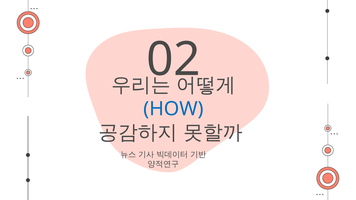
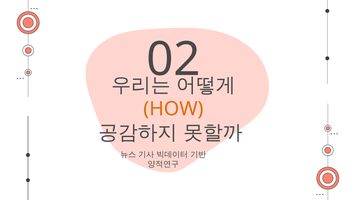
HOW colour: blue -> orange (174, 109)
